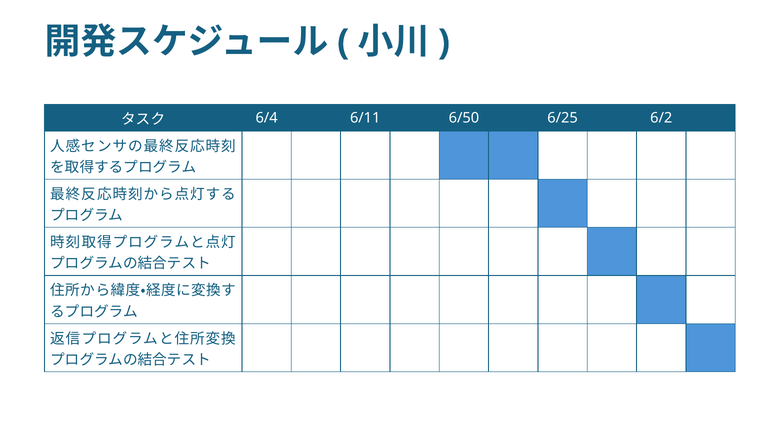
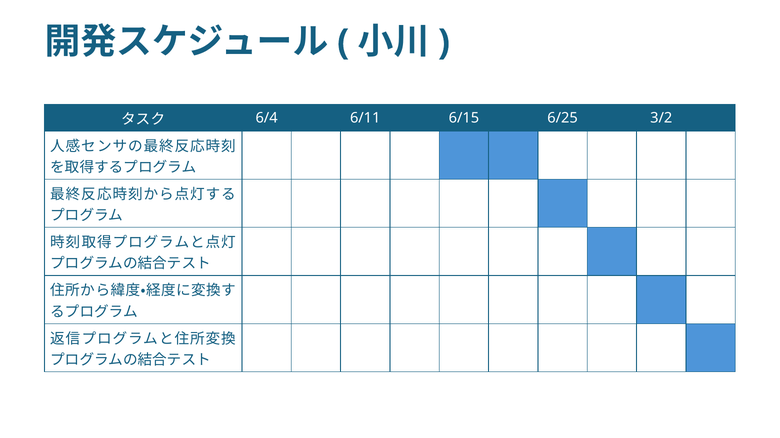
6/50: 6/50 -> 6/15 (464, 118)
6/2: 6/2 -> 3/2 (661, 118)
